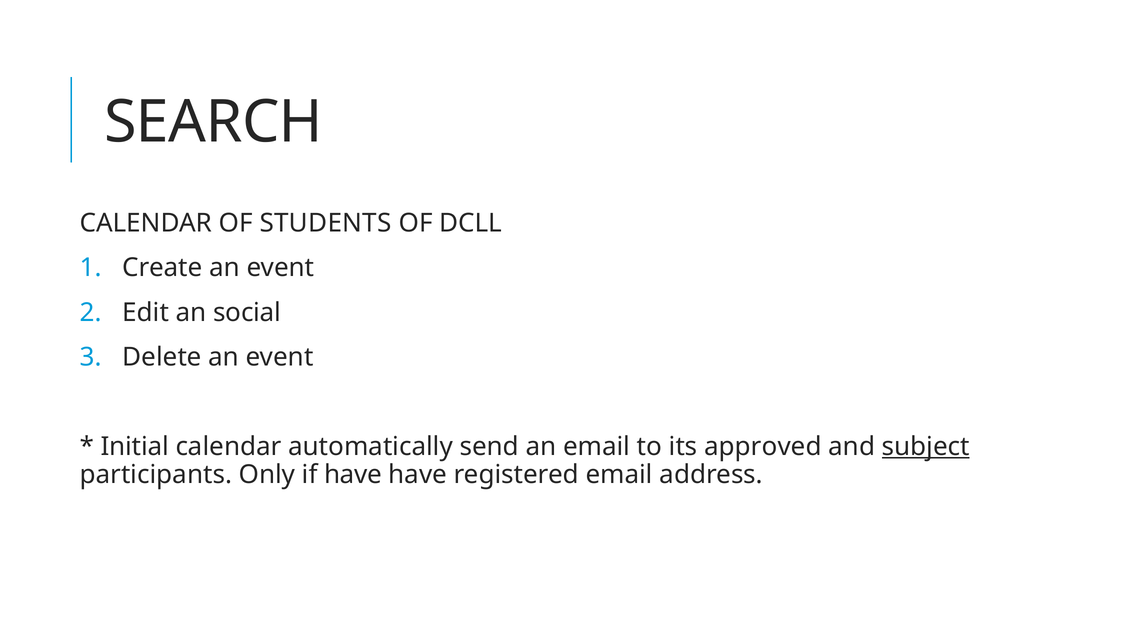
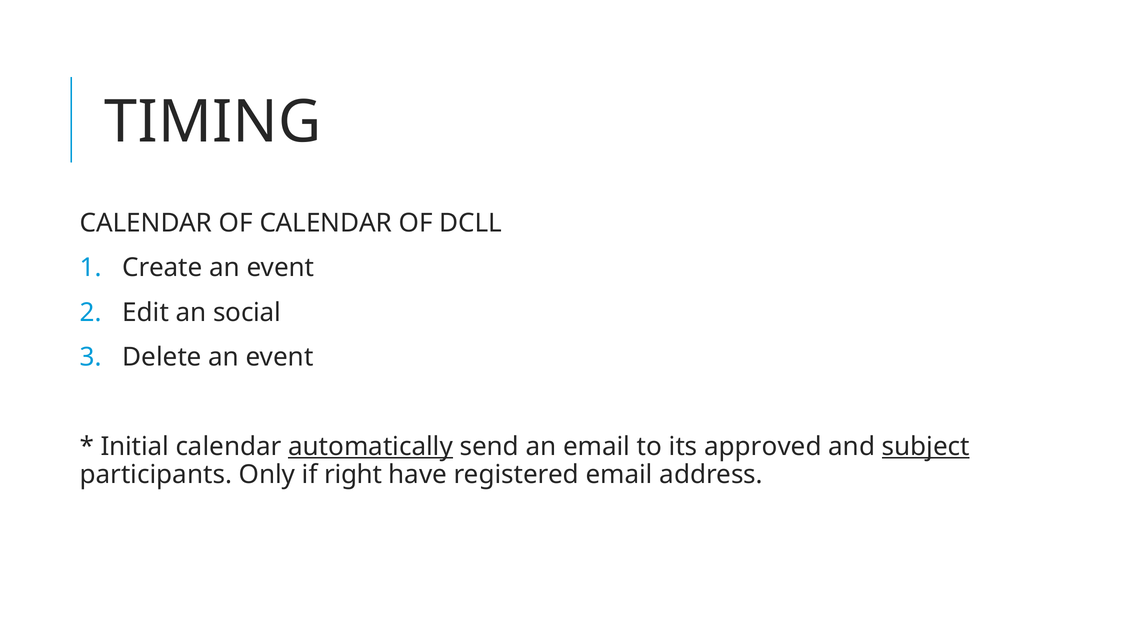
SEARCH: SEARCH -> TIMING (213, 122)
OF STUDENTS: STUDENTS -> CALENDAR (326, 223)
automatically underline: none -> present (371, 447)
if have: have -> right (353, 475)
